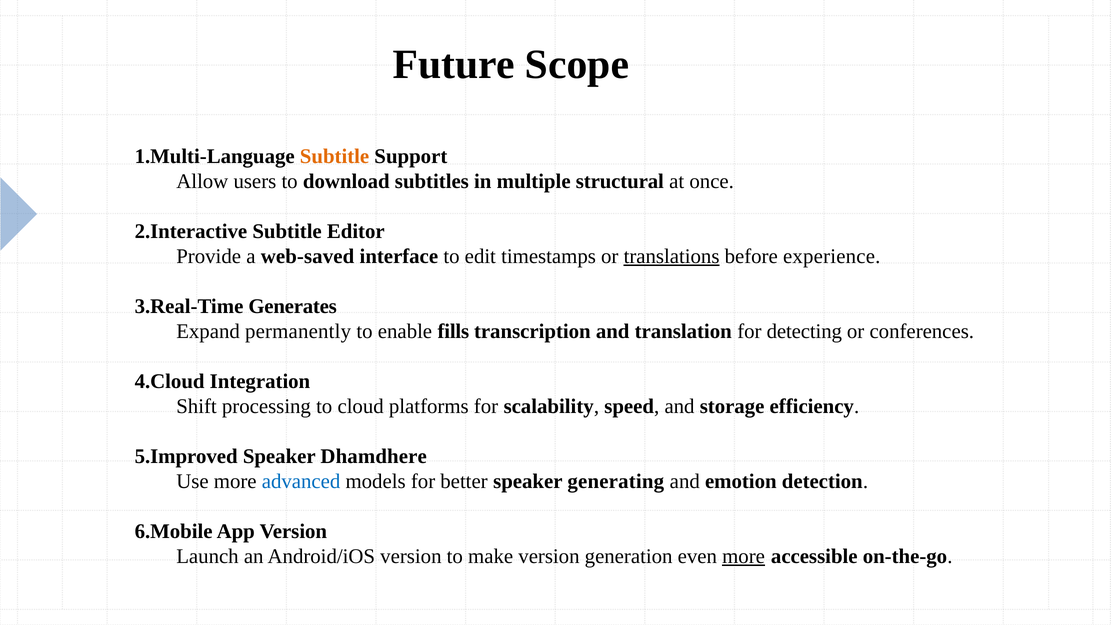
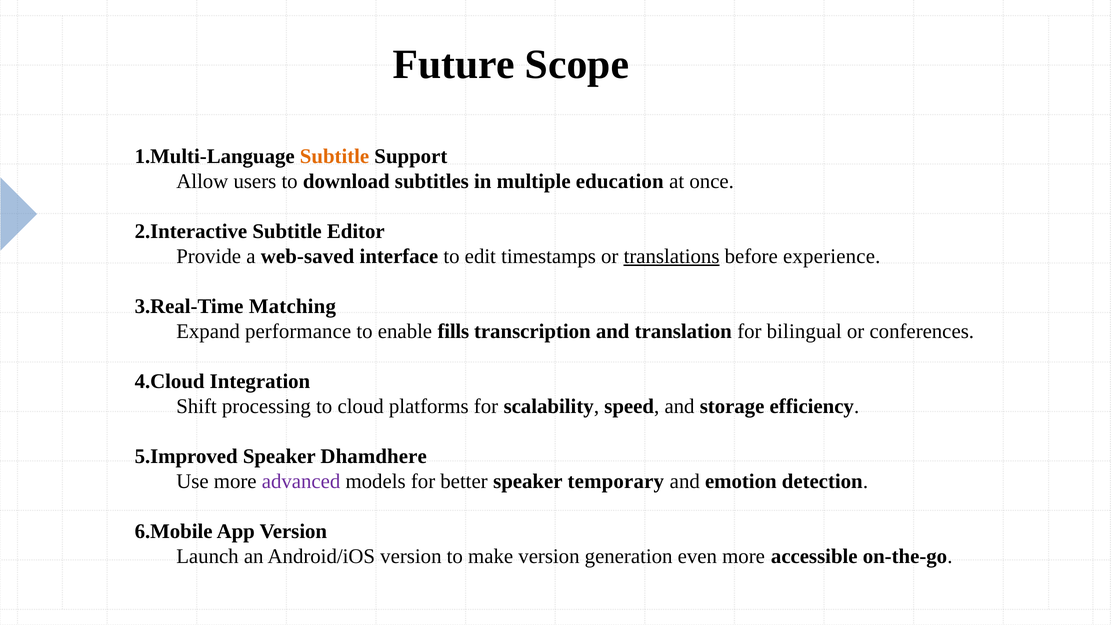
structural: structural -> education (620, 181)
Generates: Generates -> Matching (292, 306)
permanently: permanently -> performance (298, 331)
detecting: detecting -> bilingual (804, 331)
advanced colour: blue -> purple (301, 481)
generating: generating -> temporary (616, 481)
more underline: present -> none (744, 556)
